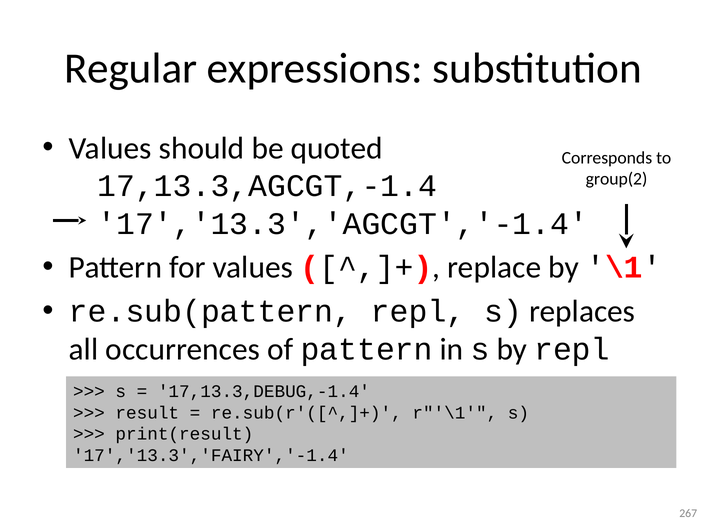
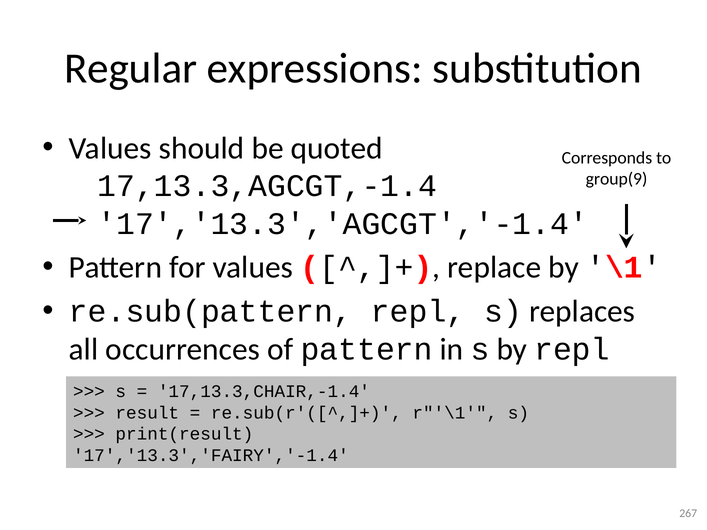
group(2: group(2 -> group(9 (617, 179)
17,13.3,DEBUG,-1.4: 17,13.3,DEBUG,-1.4 -> 17,13.3,CHAIR,-1.4 (264, 392)
